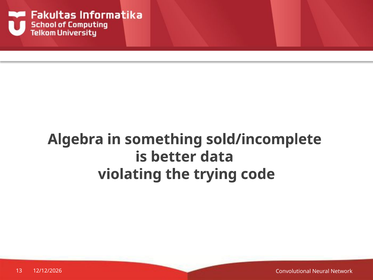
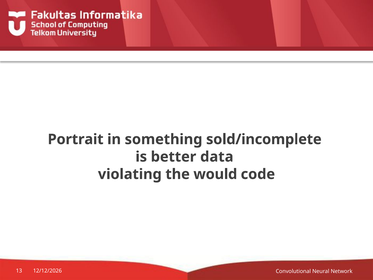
Algebra: Algebra -> Portrait (76, 139)
trying: trying -> would (215, 174)
